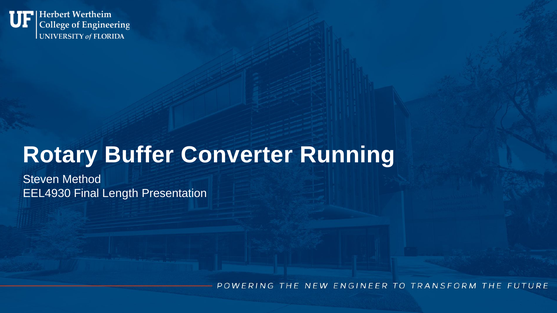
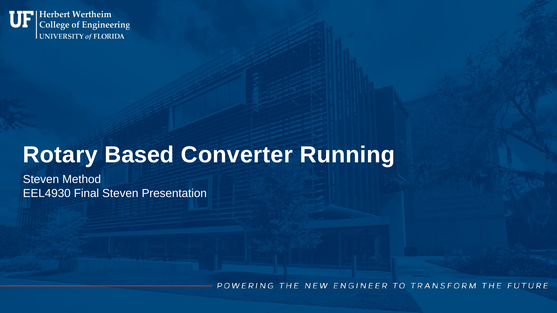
Buffer: Buffer -> Based (139, 155)
Final Length: Length -> Steven (120, 193)
